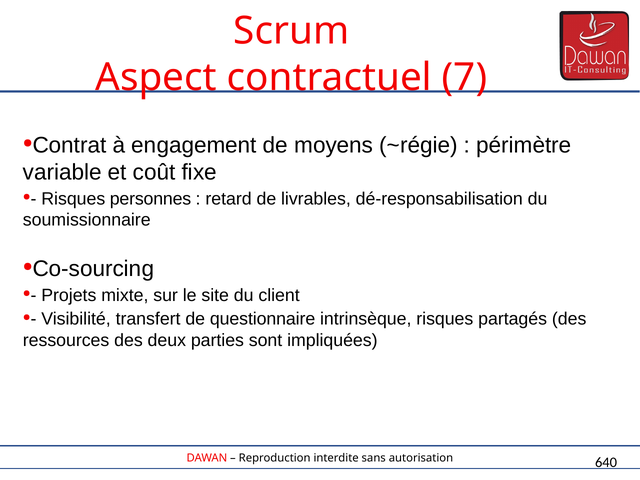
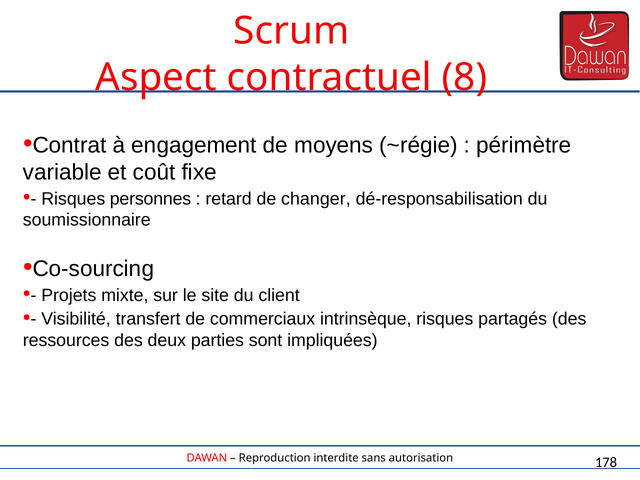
7: 7 -> 8 (464, 77)
livrables: livrables -> changer (316, 199)
questionnaire: questionnaire -> commerciaux (263, 319)
640: 640 -> 178 (606, 462)
